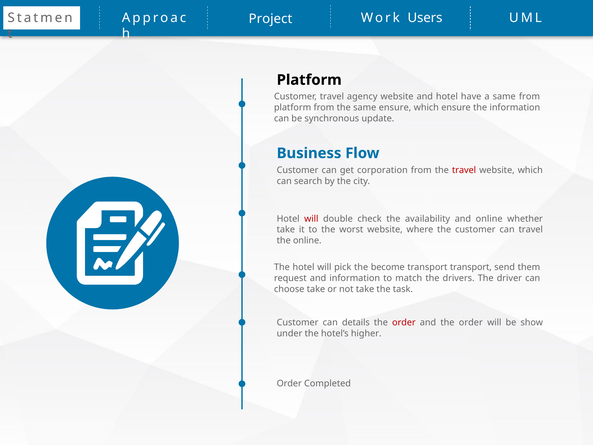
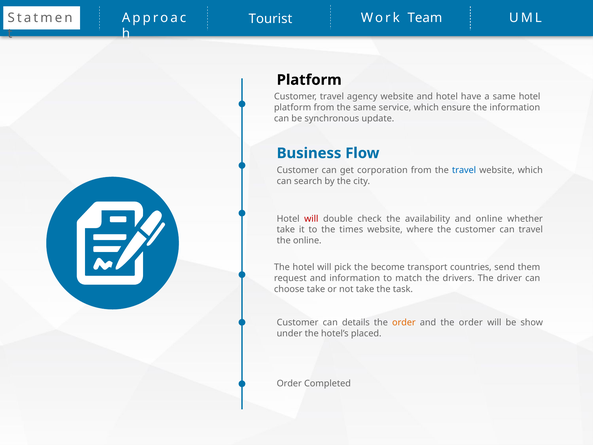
Project: Project -> Tourist (270, 19)
Users: Users -> Team (425, 18)
same from: from -> hotel (530, 97)
same ensure: ensure -> service (395, 107)
travel colour: red -> blue (464, 170)
worst: worst -> times (351, 229)
transport transport: transport -> countries (471, 267)
order colour: red -> orange (404, 322)
higher: higher -> placed (366, 333)
